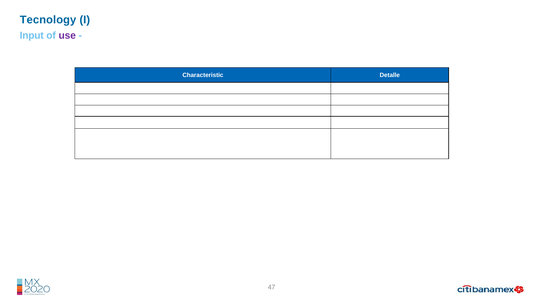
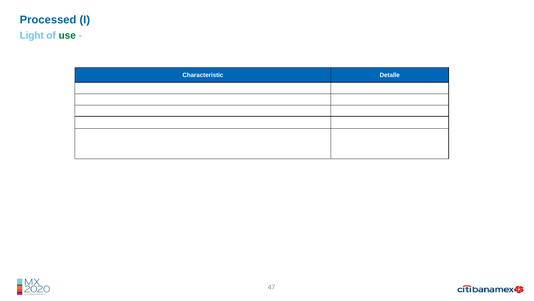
Tecnology: Tecnology -> Processed (48, 20)
Input: Input -> Light (32, 35)
use colour: purple -> green (67, 35)
